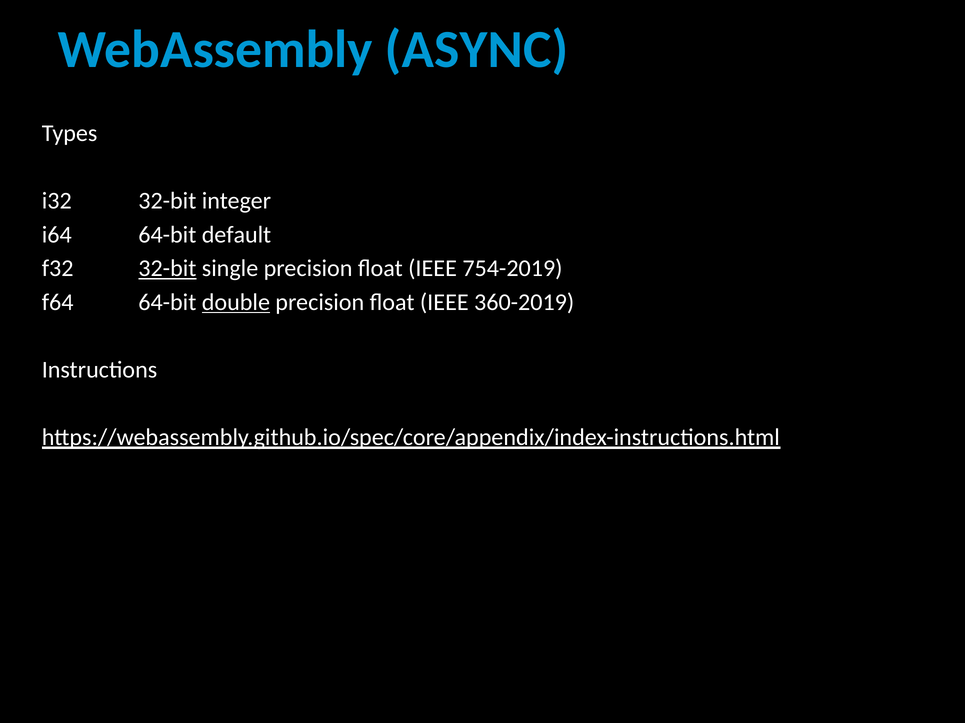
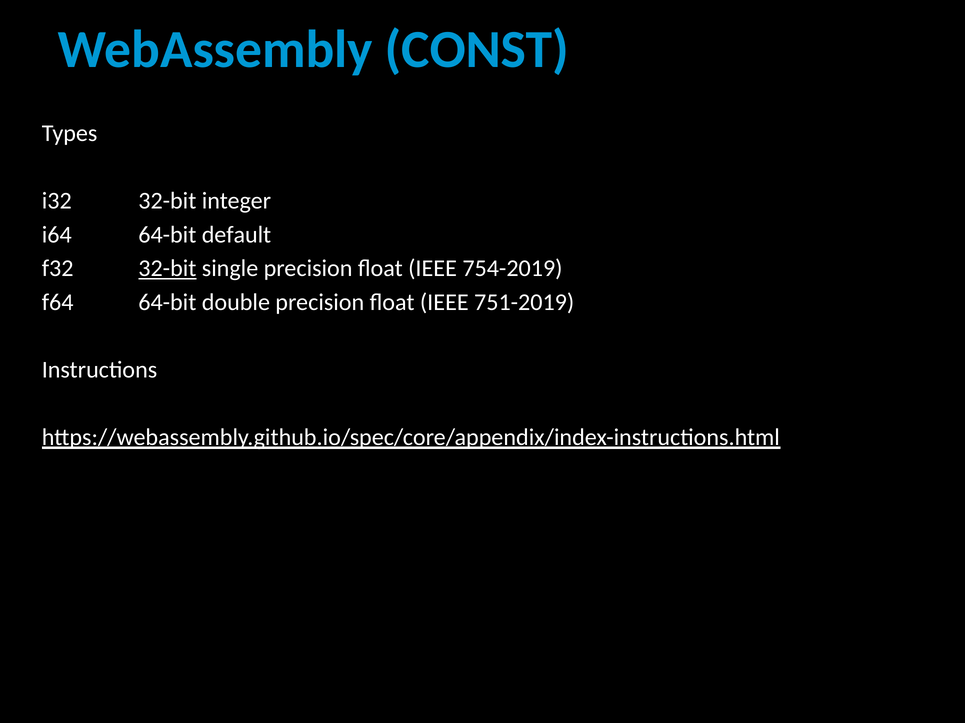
ASYNC: ASYNC -> CONST (477, 50)
double underline: present -> none (236, 302)
360-2019: 360-2019 -> 751-2019 (524, 302)
